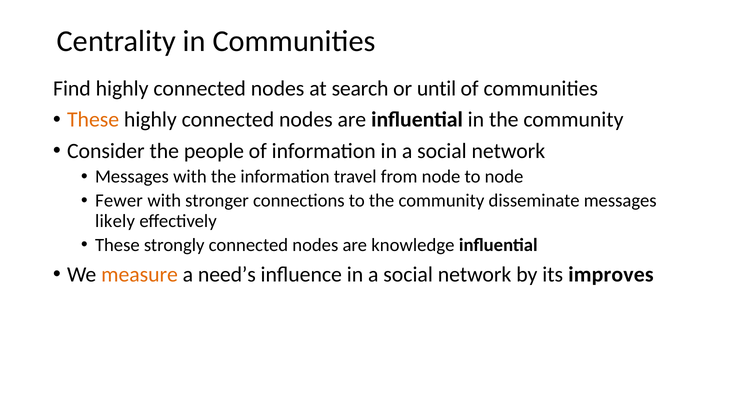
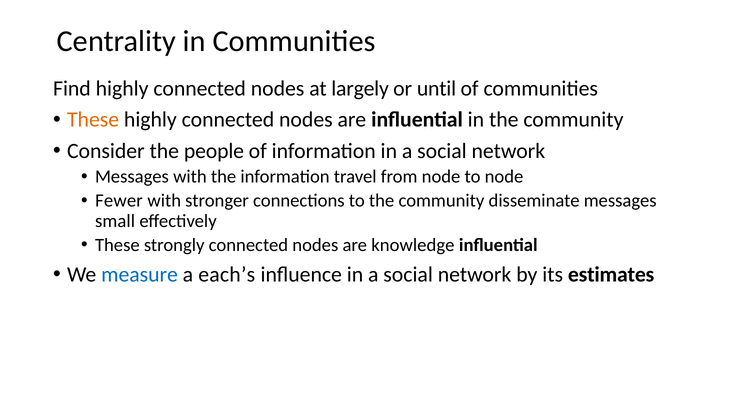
search: search -> largely (360, 88)
likely: likely -> small (115, 221)
measure colour: orange -> blue (140, 274)
need’s: need’s -> each’s (227, 274)
improves: improves -> estimates (611, 274)
